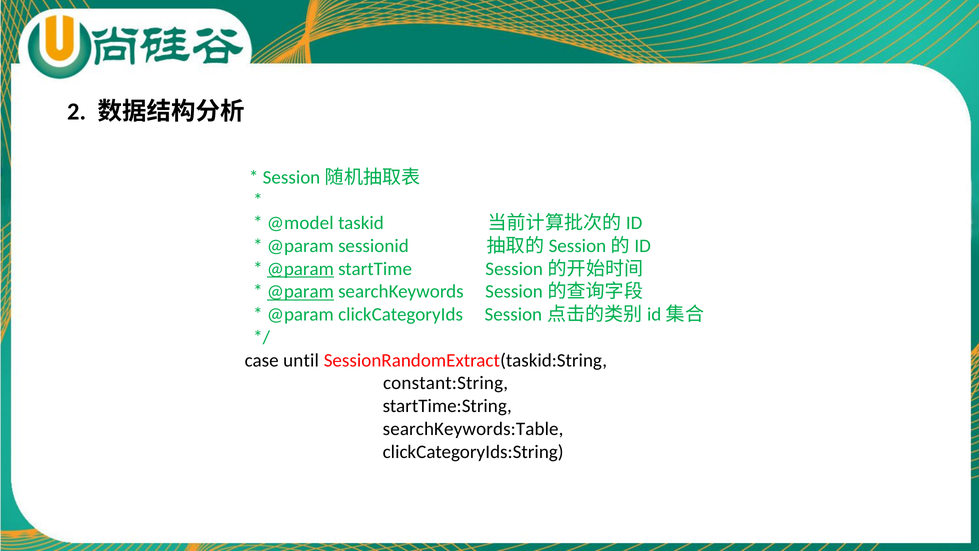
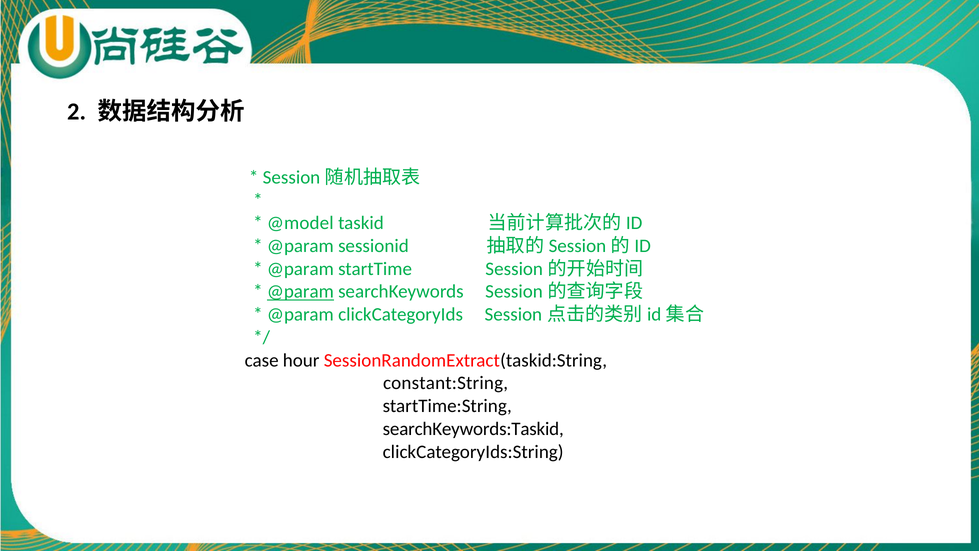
@param underline: present -> none (300, 269)
until: until -> hour (301, 360)
searchKeywords:Table: searchKeywords:Table -> searchKeywords:Taskid (473, 429)
